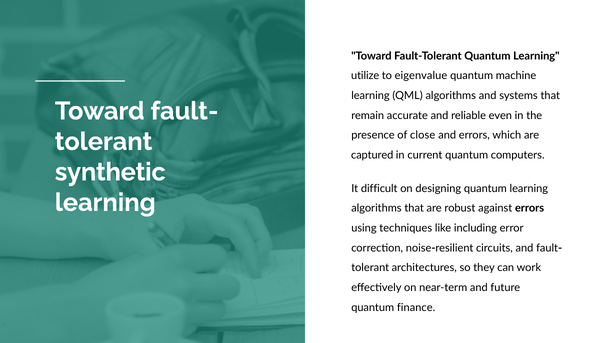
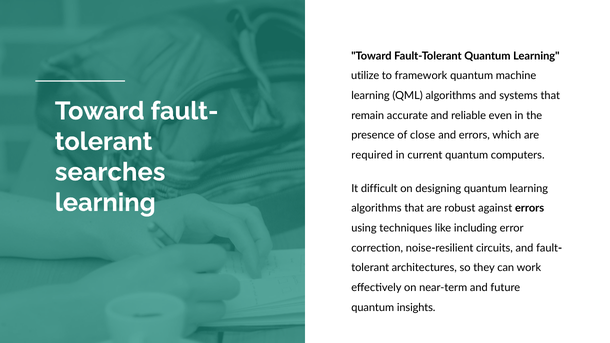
eigenvalue: eigenvalue -> framework (421, 76)
captured: captured -> required (372, 155)
synthetic: synthetic -> searches (110, 172)
finance: finance -> insights (416, 308)
